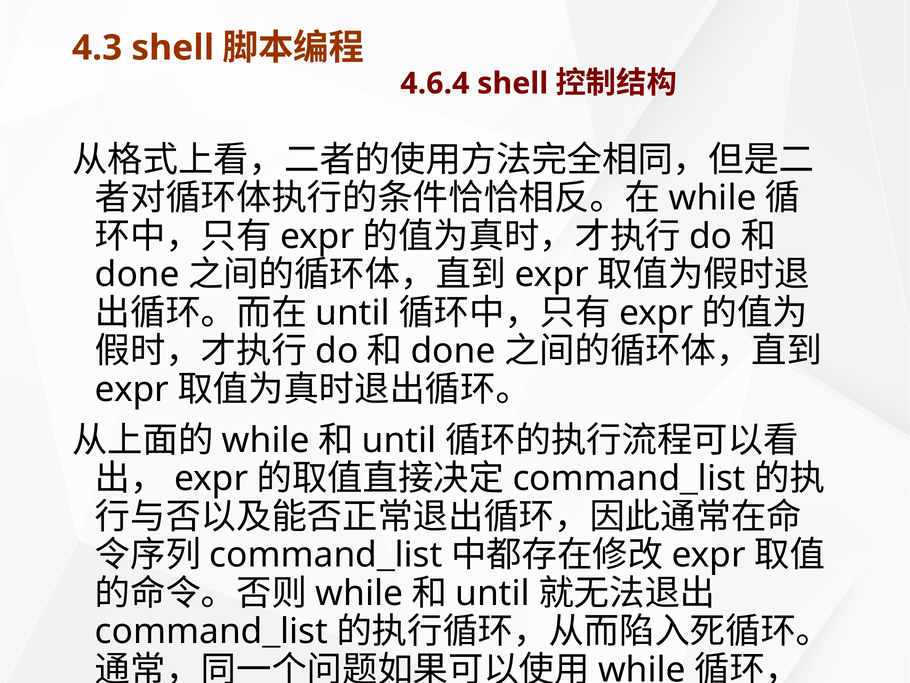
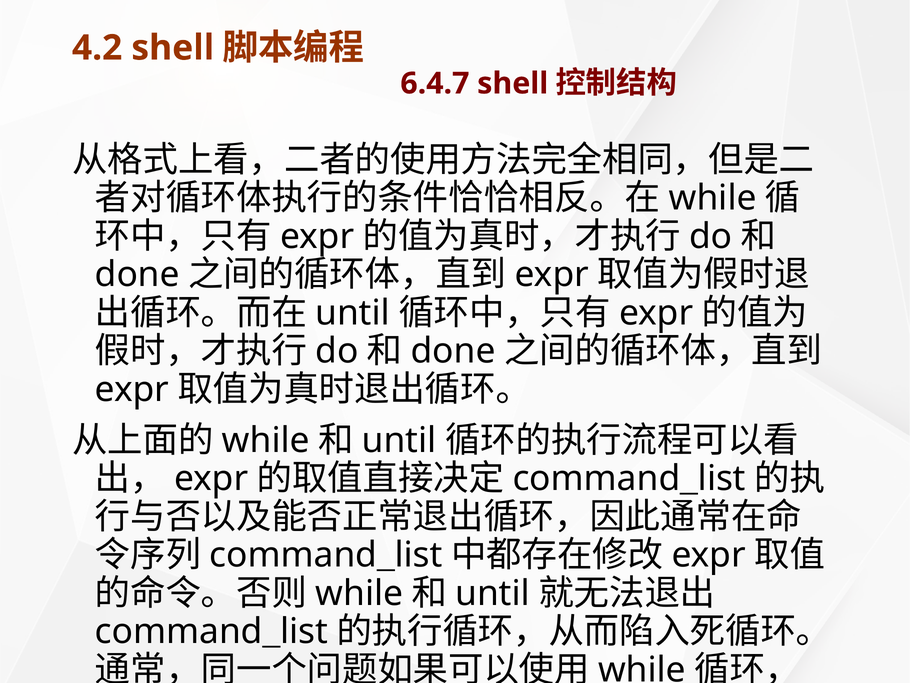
4.3: 4.3 -> 4.2 (97, 48)
4.6.4: 4.6.4 -> 6.4.7 (435, 83)
